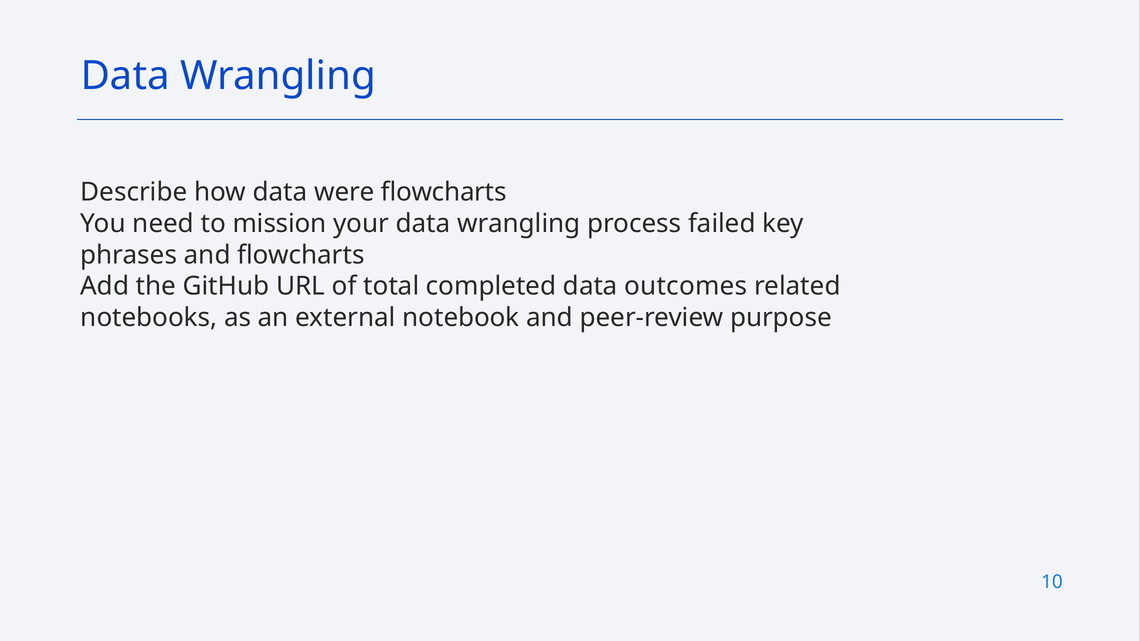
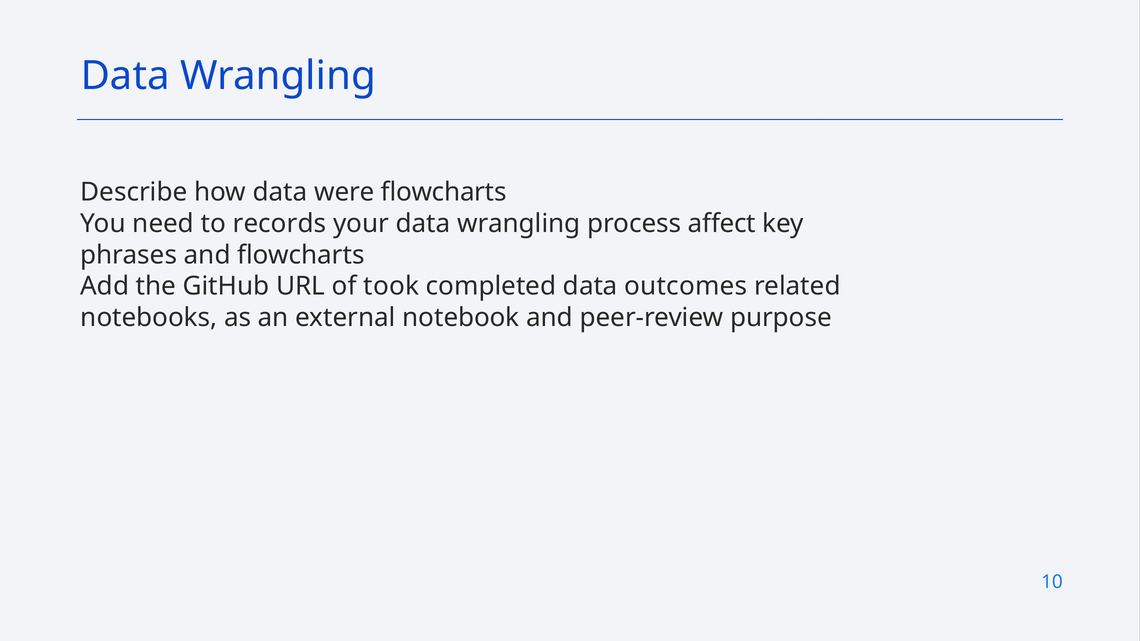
mission: mission -> records (279, 224)
failed: failed -> affect (722, 224)
total: total -> took (391, 286)
